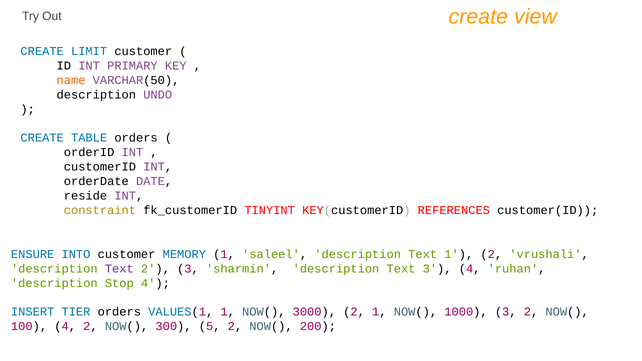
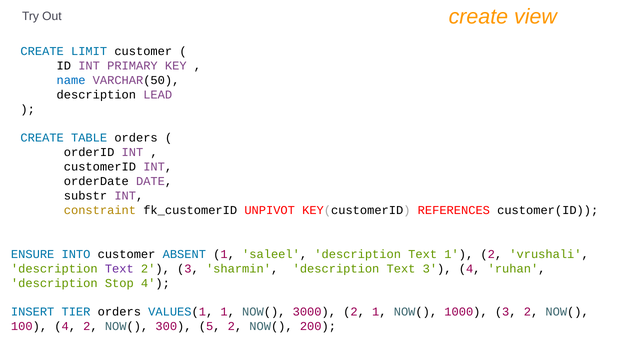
name colour: orange -> blue (71, 80)
UNDO: UNDO -> LEAD (158, 95)
reside: reside -> substr (85, 196)
TINYINT: TINYINT -> UNPIVOT (270, 210)
MEMORY: MEMORY -> ABSENT (184, 254)
